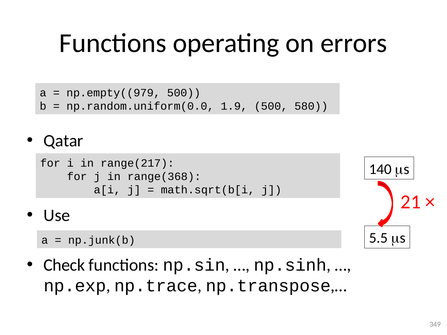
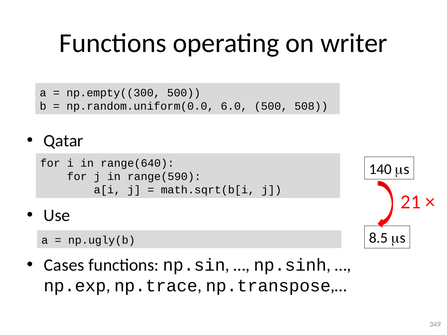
errors: errors -> writer (354, 43)
np.empty((979: np.empty((979 -> np.empty((300 (113, 93)
1.9: 1.9 -> 6.0 (234, 106)
580: 580 -> 508 (311, 106)
range(217: range(217 -> range(640 (137, 163)
range(368: range(368 -> range(590 (164, 177)
5.5: 5.5 -> 8.5 (378, 238)
np.junk(b: np.junk(b -> np.ugly(b (102, 240)
Check: Check -> Cases (64, 265)
